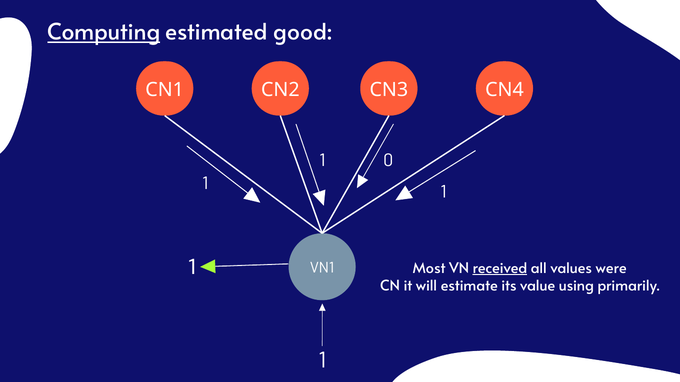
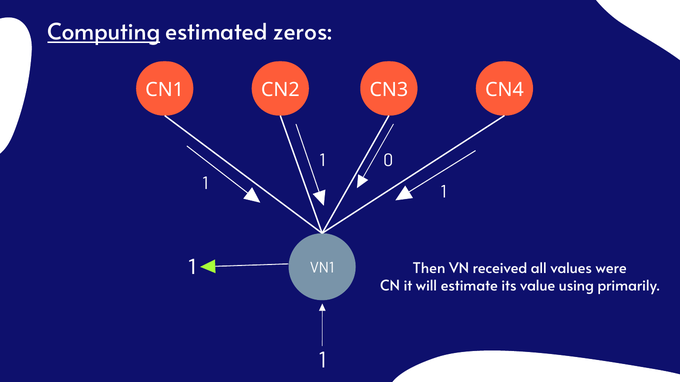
good: good -> zeros (303, 33)
Most: Most -> Then (429, 269)
received underline: present -> none (500, 269)
